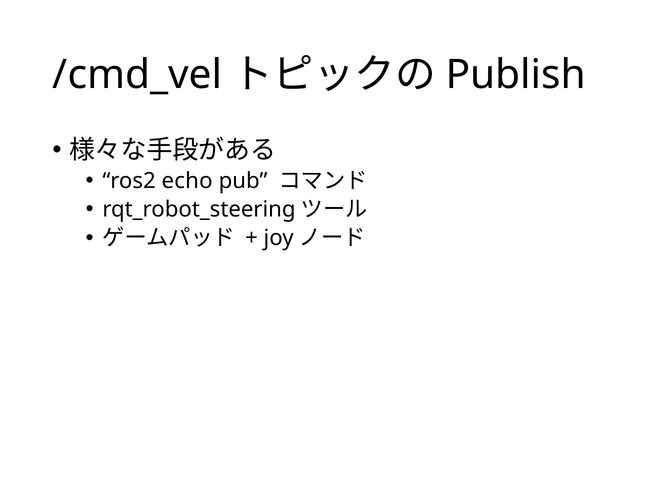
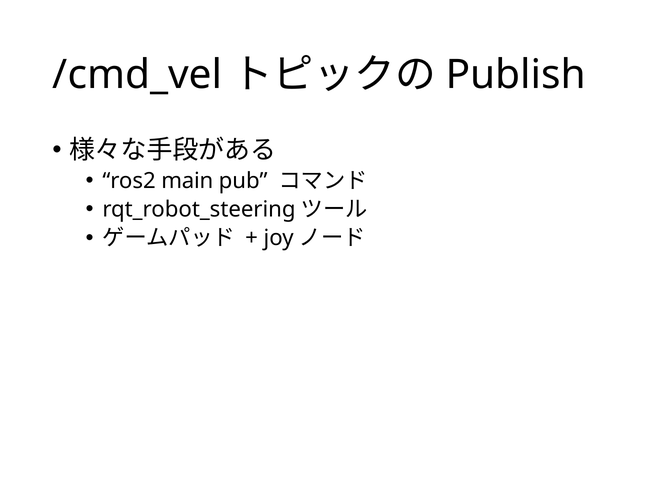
echo: echo -> main (187, 181)
